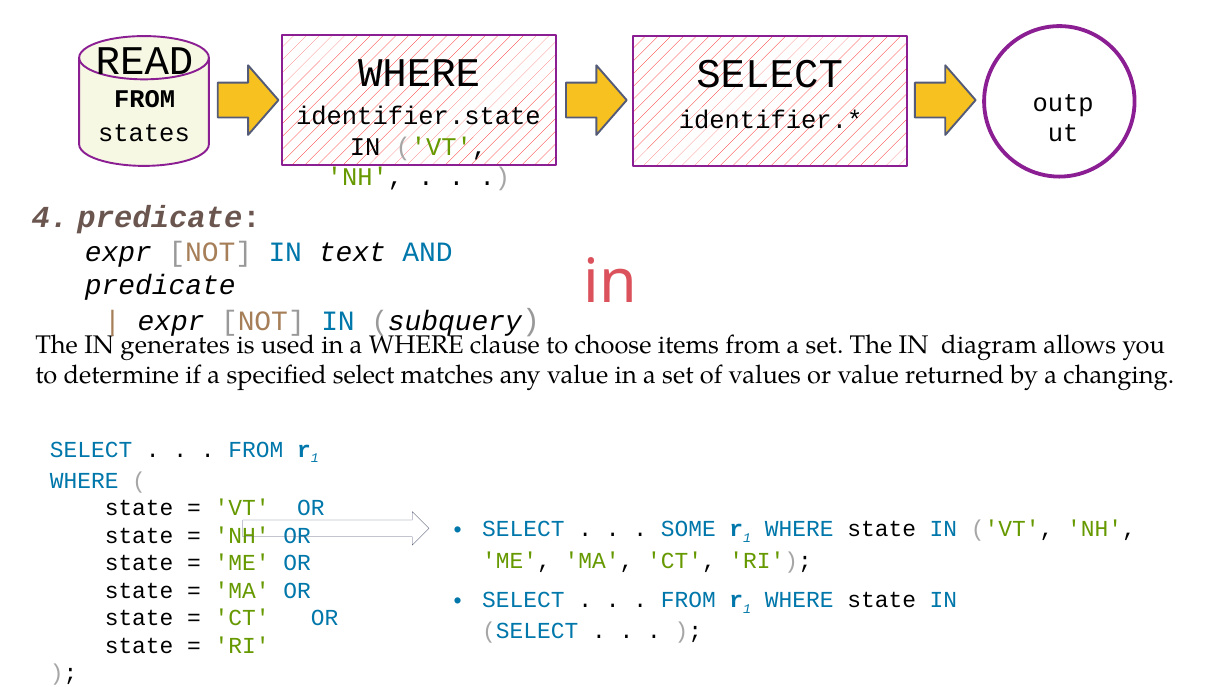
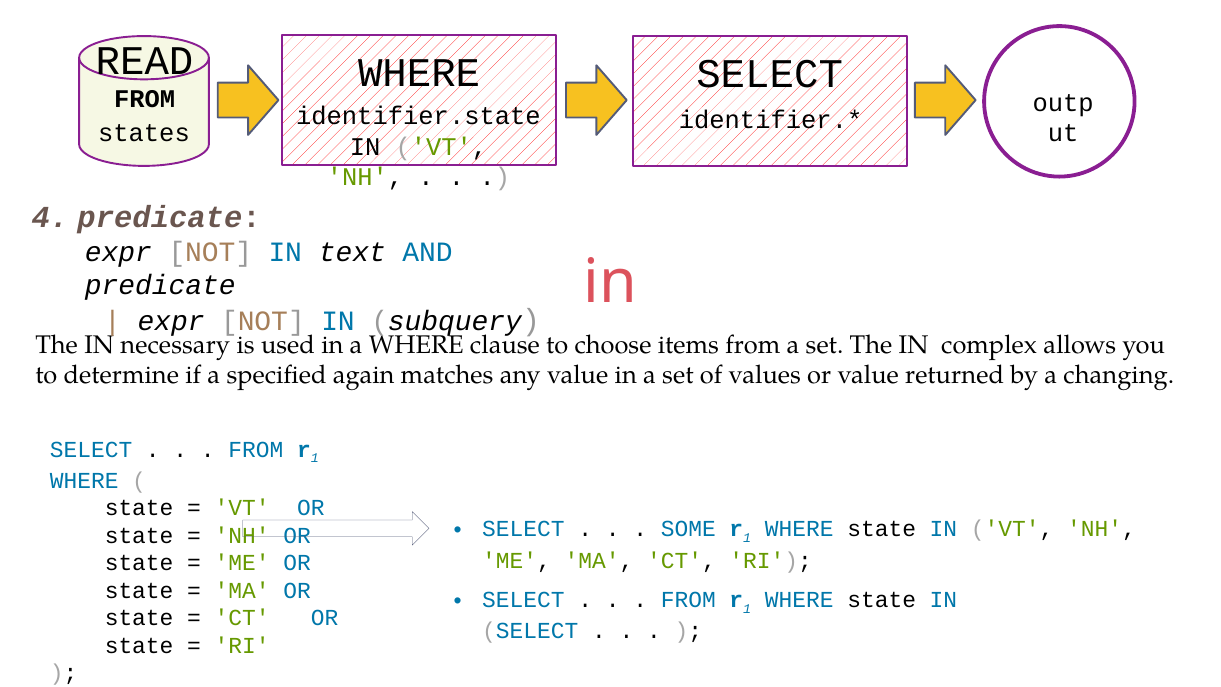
generates: generates -> necessary (175, 345)
diagram: diagram -> complex (989, 345)
specified select: select -> again (364, 375)
